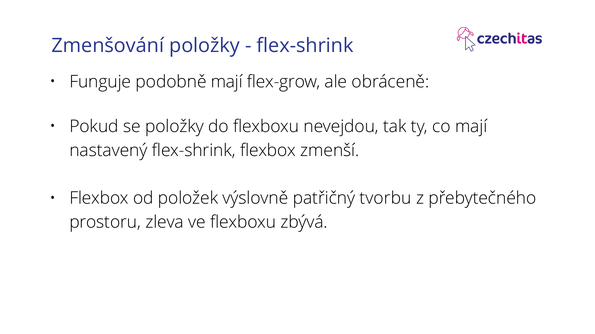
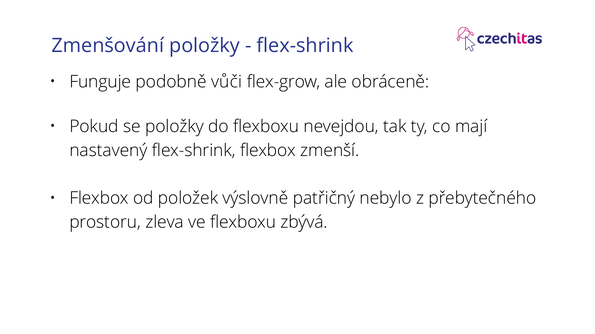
podobně mají: mají -> vůči (227, 82)
tvorbu: tvorbu -> nebylo (386, 199)
